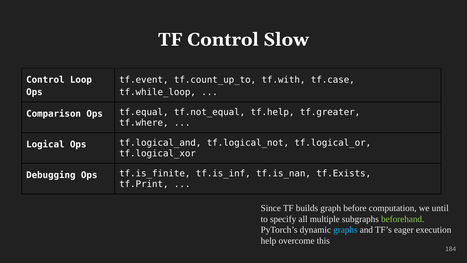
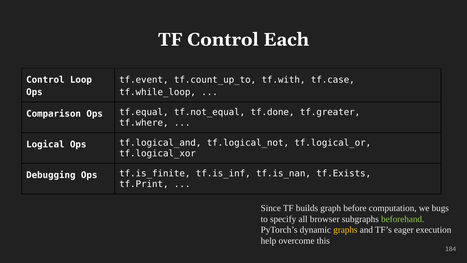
Slow: Slow -> Each (286, 40)
tf.help: tf.help -> tf.done (273, 112)
until: until -> bugs (440, 208)
multiple: multiple -> browser (325, 219)
graphs colour: light blue -> yellow (345, 230)
